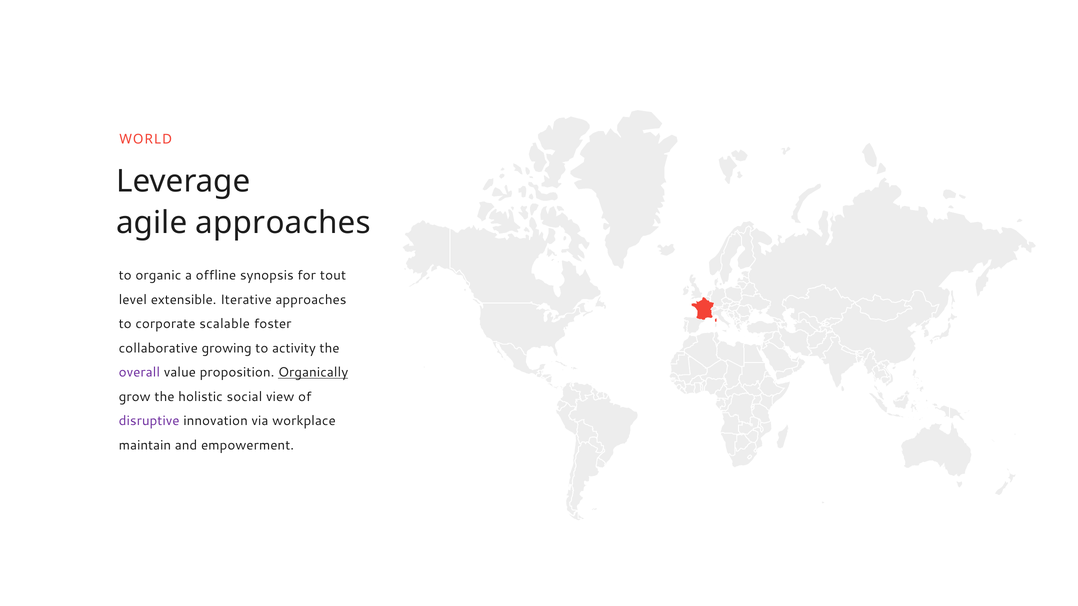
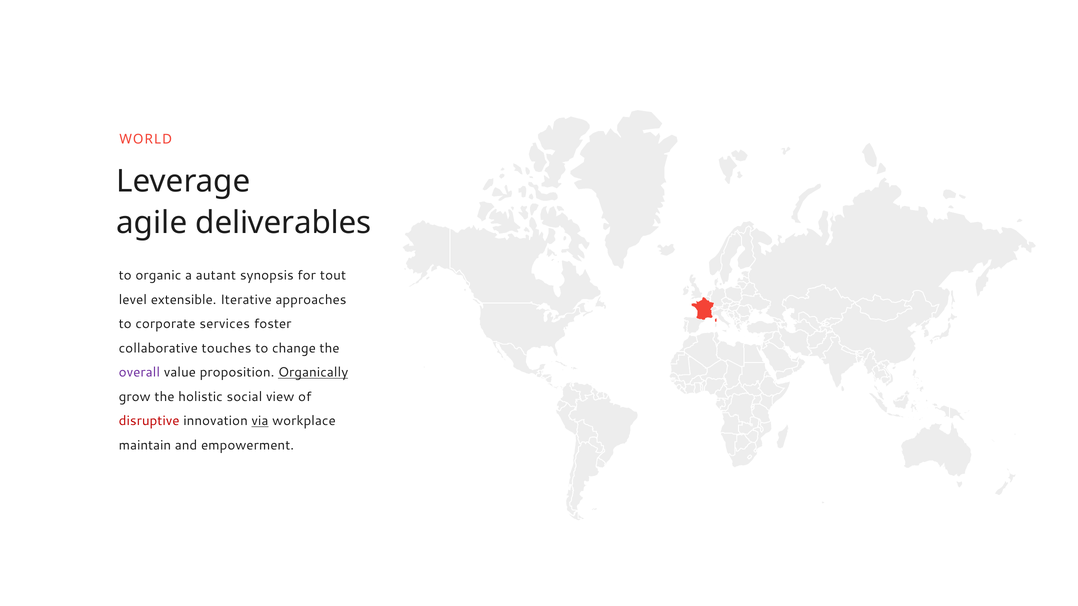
agile approaches: approaches -> deliverables (283, 223)
offline: offline -> autant (216, 276)
scalable: scalable -> services (225, 324)
growing: growing -> touches (227, 348)
activity: activity -> change (294, 348)
disruptive colour: purple -> red (149, 421)
via underline: none -> present (260, 421)
